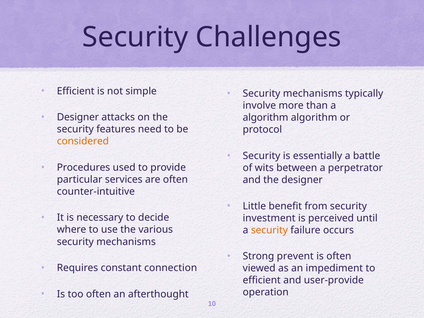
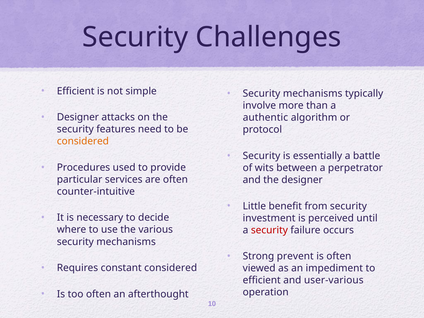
algorithm: algorithm -> authentic (265, 118)
security colour: orange -> red (269, 230)
constant connection: connection -> considered (171, 268)
user-provide: user-provide -> user-various (334, 280)
